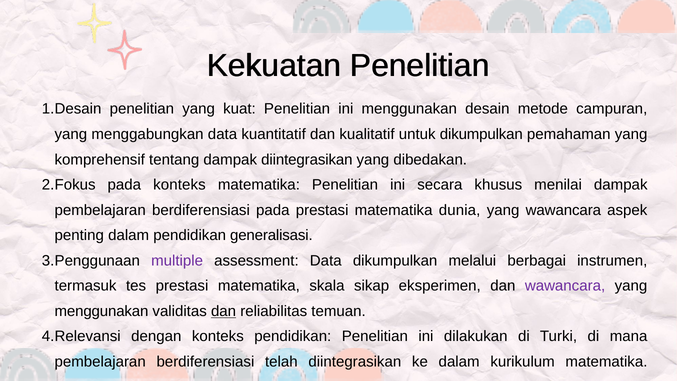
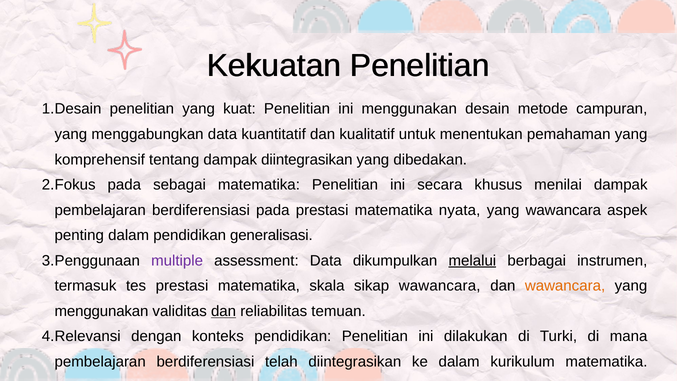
untuk dikumpulkan: dikumpulkan -> menentukan (481, 134)
pada konteks: konteks -> sebagai (180, 185)
matematika dunia: dunia -> nyata (460, 210)
melalui underline: none -> present (472, 261)
sikap eksperimen: eksperimen -> wawancara (440, 286)
wawancara colour: purple -> orange (565, 286)
